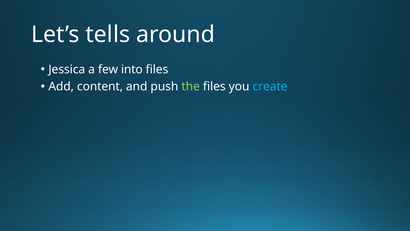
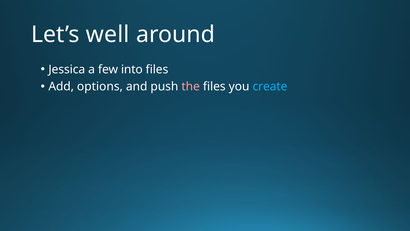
tells: tells -> well (108, 34)
content: content -> options (100, 87)
the colour: light green -> pink (191, 87)
